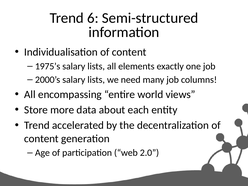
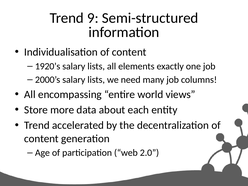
6: 6 -> 9 (93, 18)
1975’s: 1975’s -> 1920’s (48, 66)
